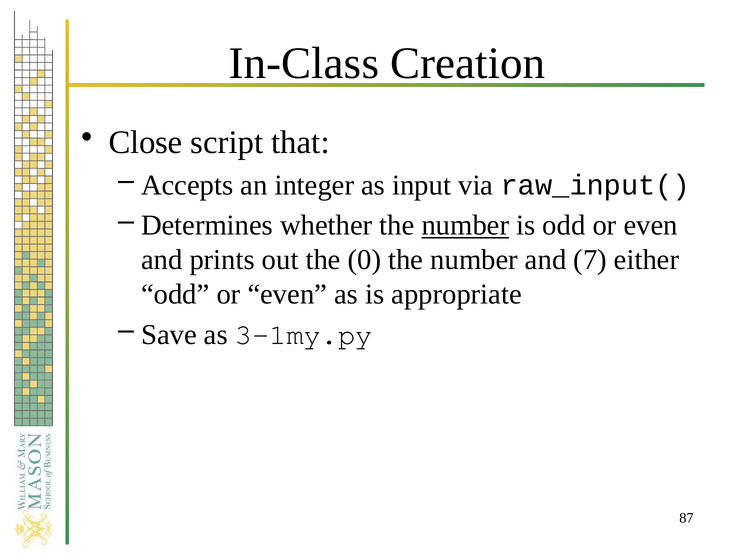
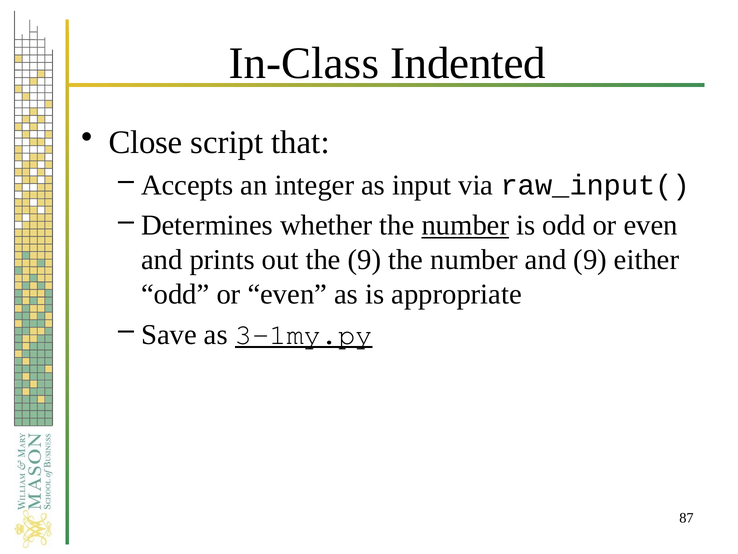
Creation: Creation -> Indented (468, 63)
the 0: 0 -> 9 (364, 260)
and 7: 7 -> 9 (590, 260)
3-1my.py underline: none -> present (304, 334)
